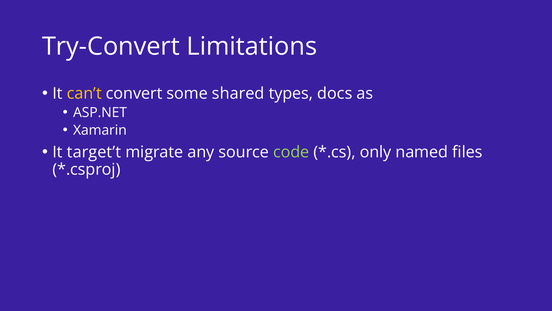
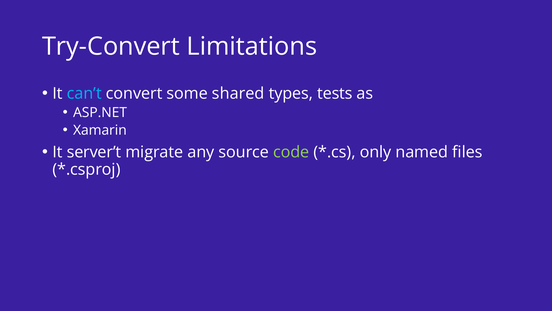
can’t colour: yellow -> light blue (84, 93)
docs: docs -> tests (335, 93)
target’t: target’t -> server’t (94, 152)
